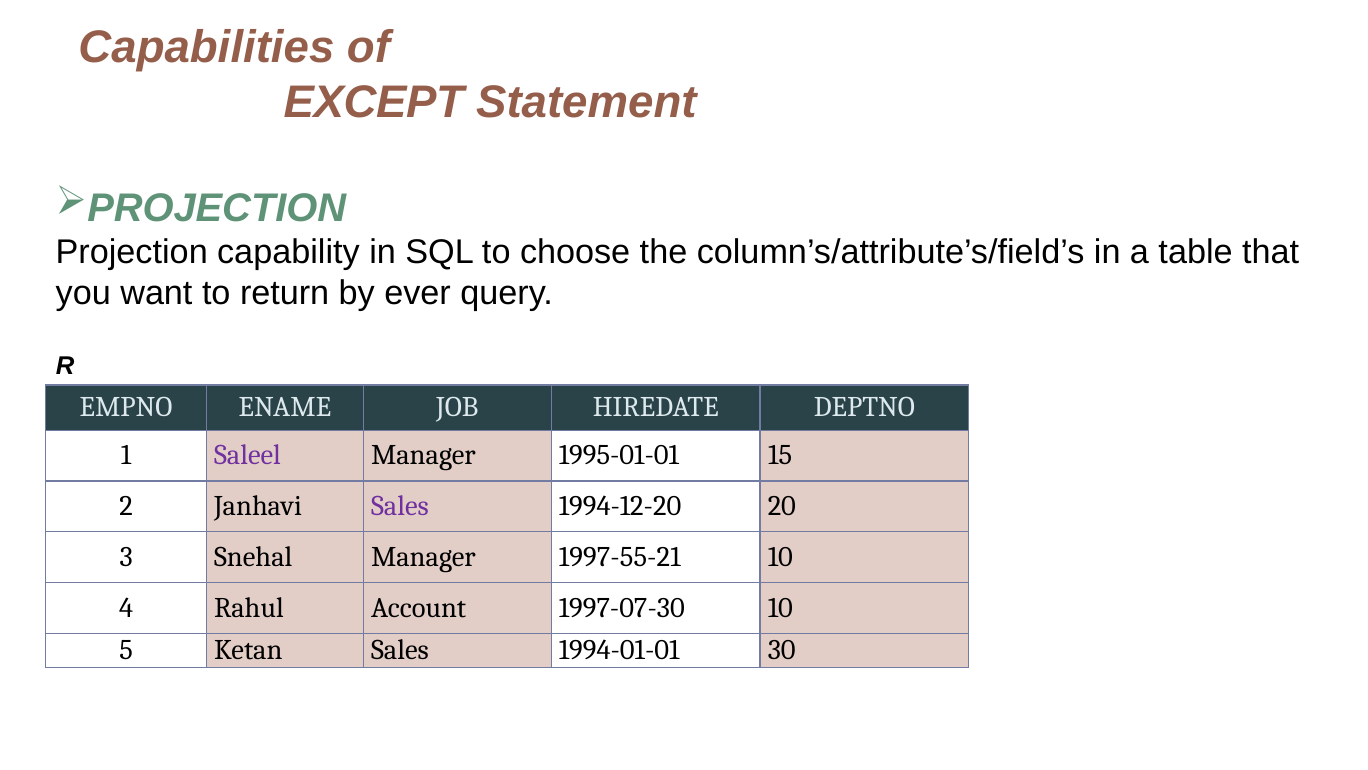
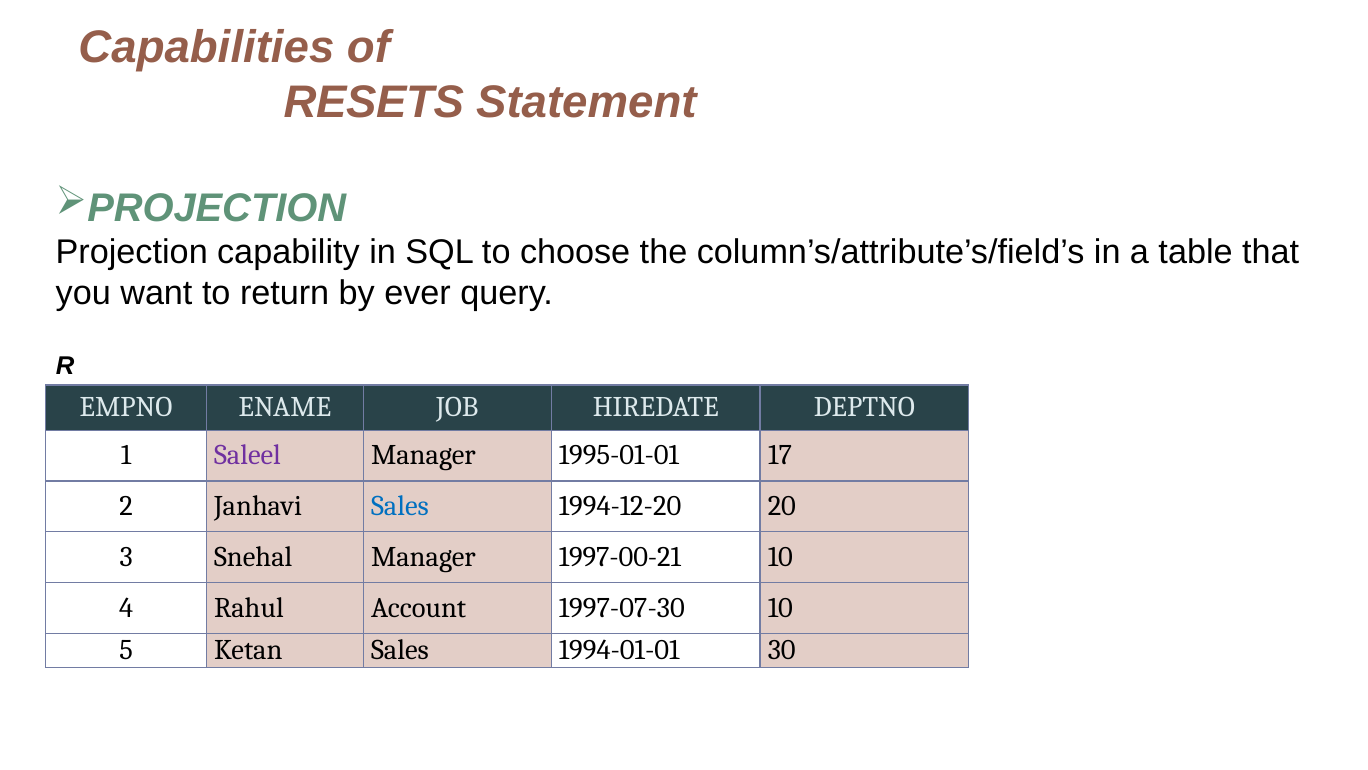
EXCEPT: EXCEPT -> RESETS (374, 103)
15: 15 -> 17 (780, 455)
Sales colour: purple -> blue (400, 506)
1997-55-21: 1997-55-21 -> 1997-00-21 (620, 557)
